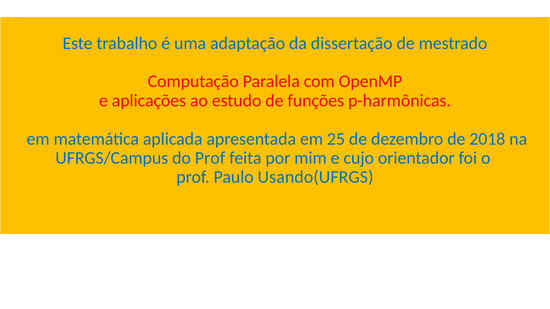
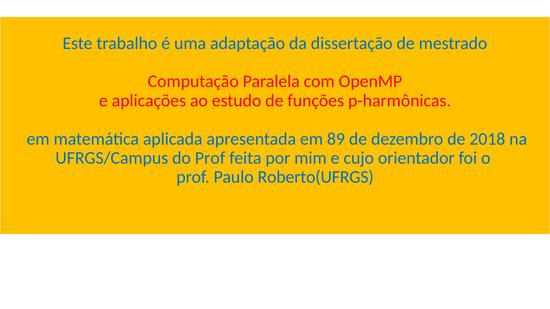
25: 25 -> 89 (336, 139)
Usando(UFRGS: Usando(UFRGS -> Roberto(UFRGS (316, 177)
